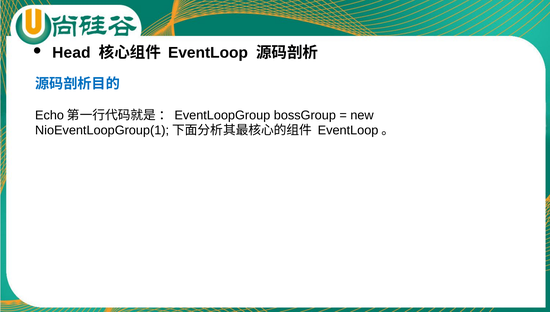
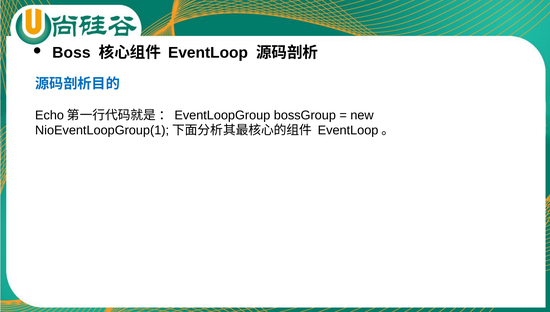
Head: Head -> Boss (71, 53)
